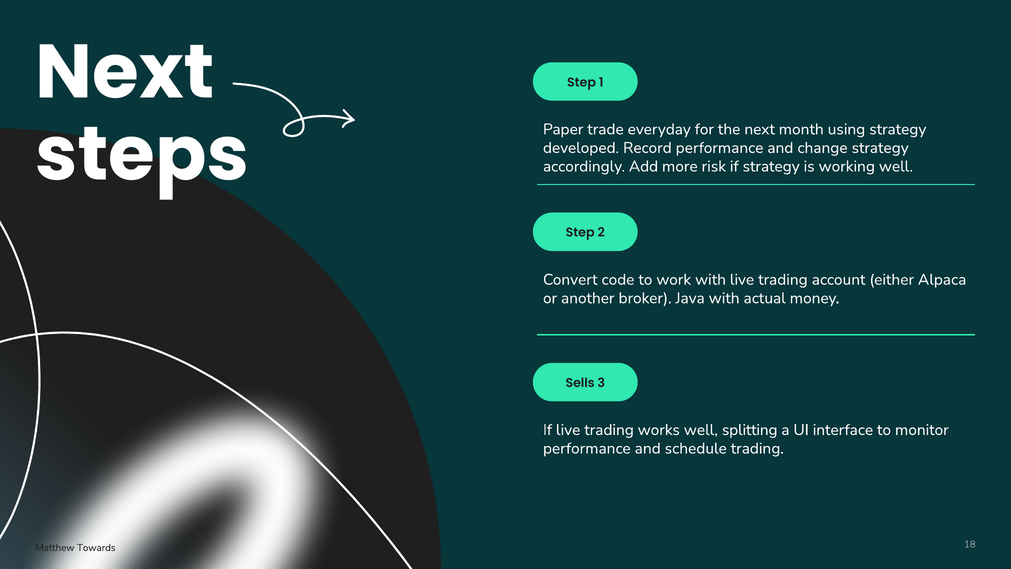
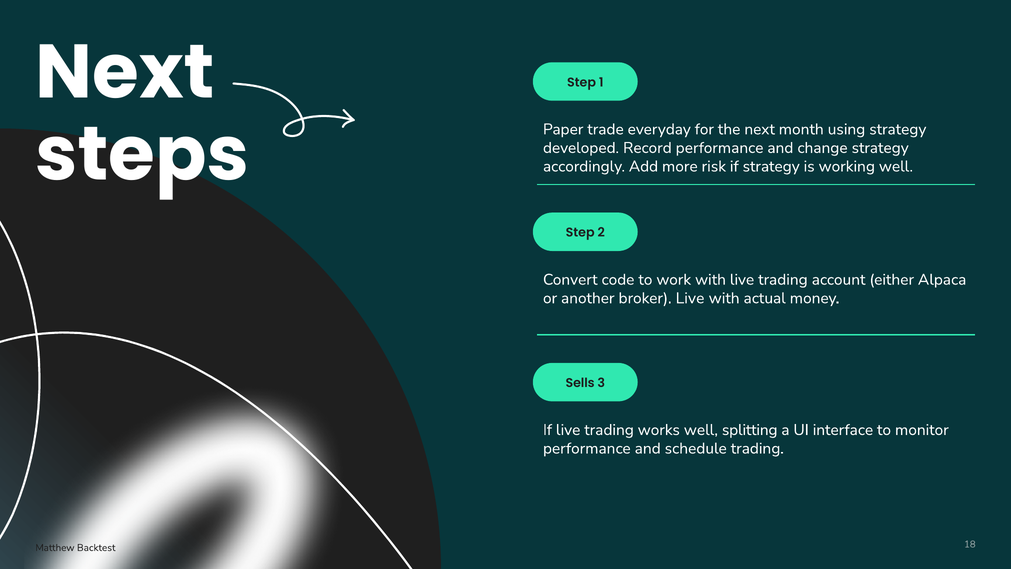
broker Java: Java -> Live (690, 298)
Towards: Towards -> Backtest (96, 547)
